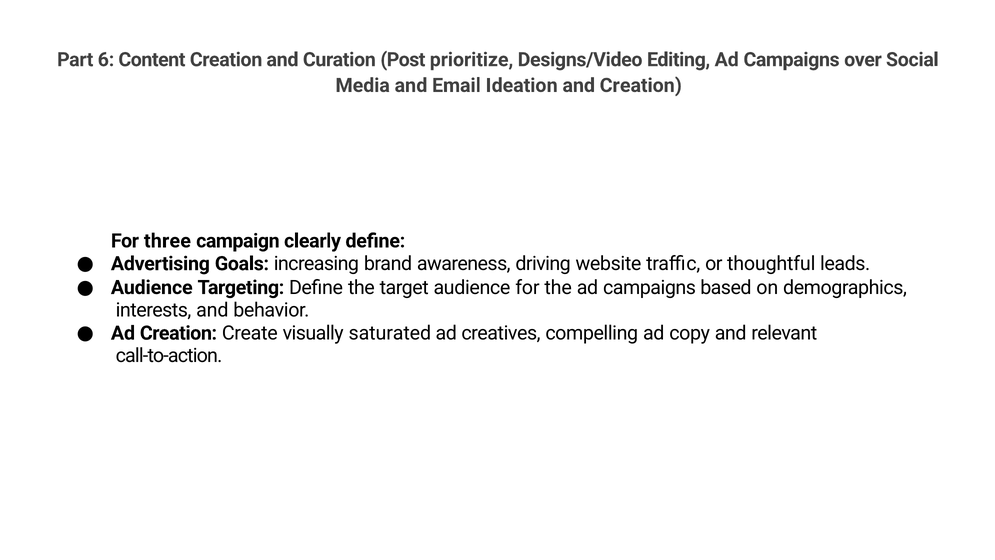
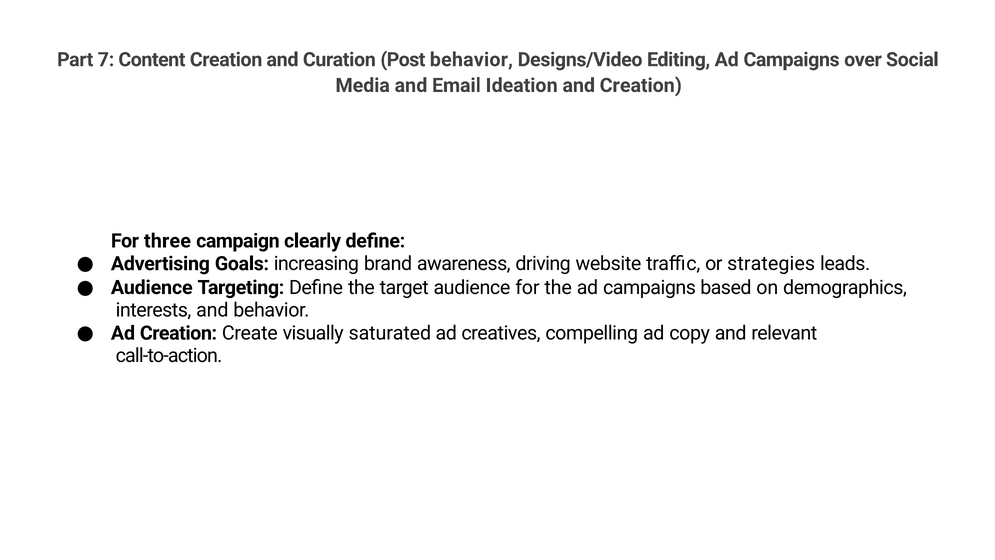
6: 6 -> 7 (106, 60)
Post prioritize: prioritize -> behavior (471, 60)
thoughtful: thoughtful -> strategies (771, 264)
